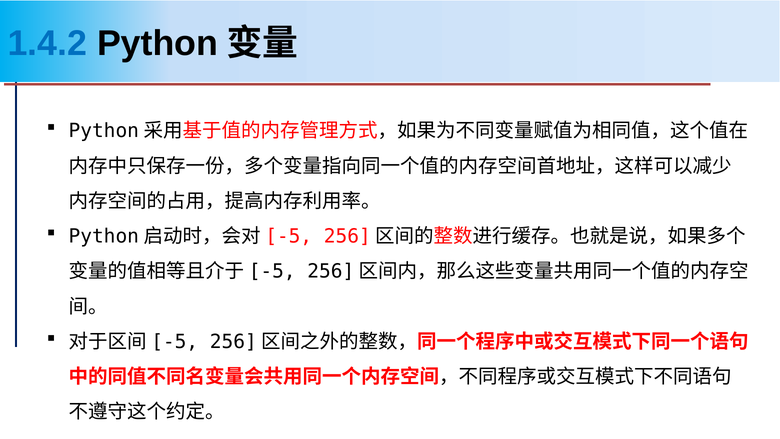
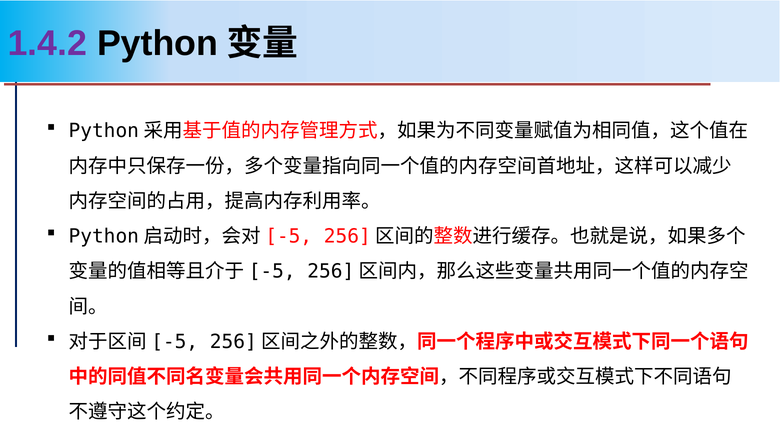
1.4.2 colour: blue -> purple (47, 44)
